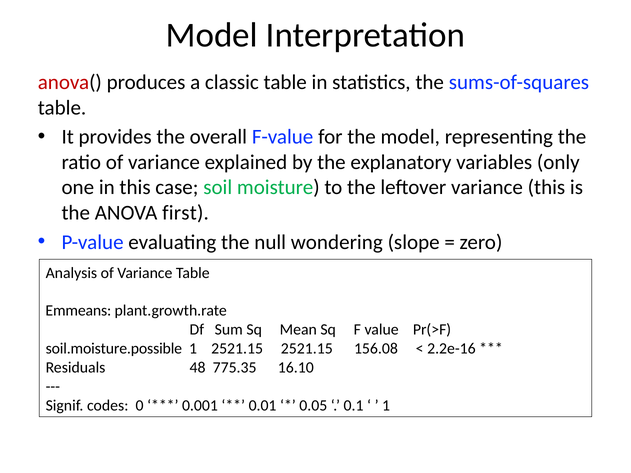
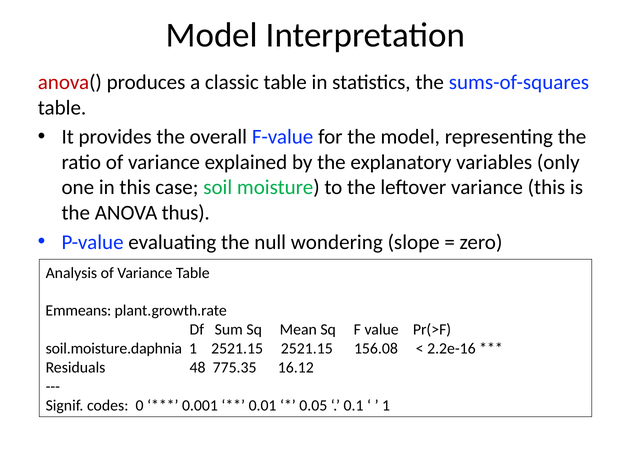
first: first -> thus (186, 213)
soil.moisture.possible: soil.moisture.possible -> soil.moisture.daphnia (114, 349)
16.10: 16.10 -> 16.12 (296, 368)
